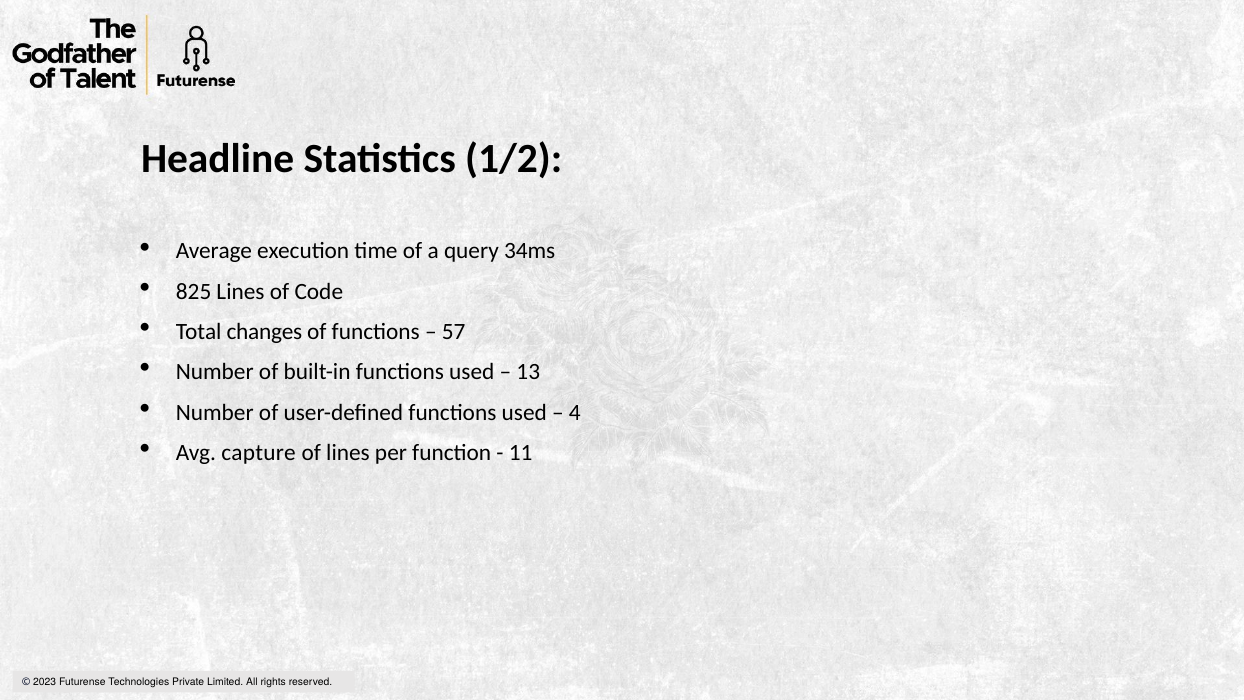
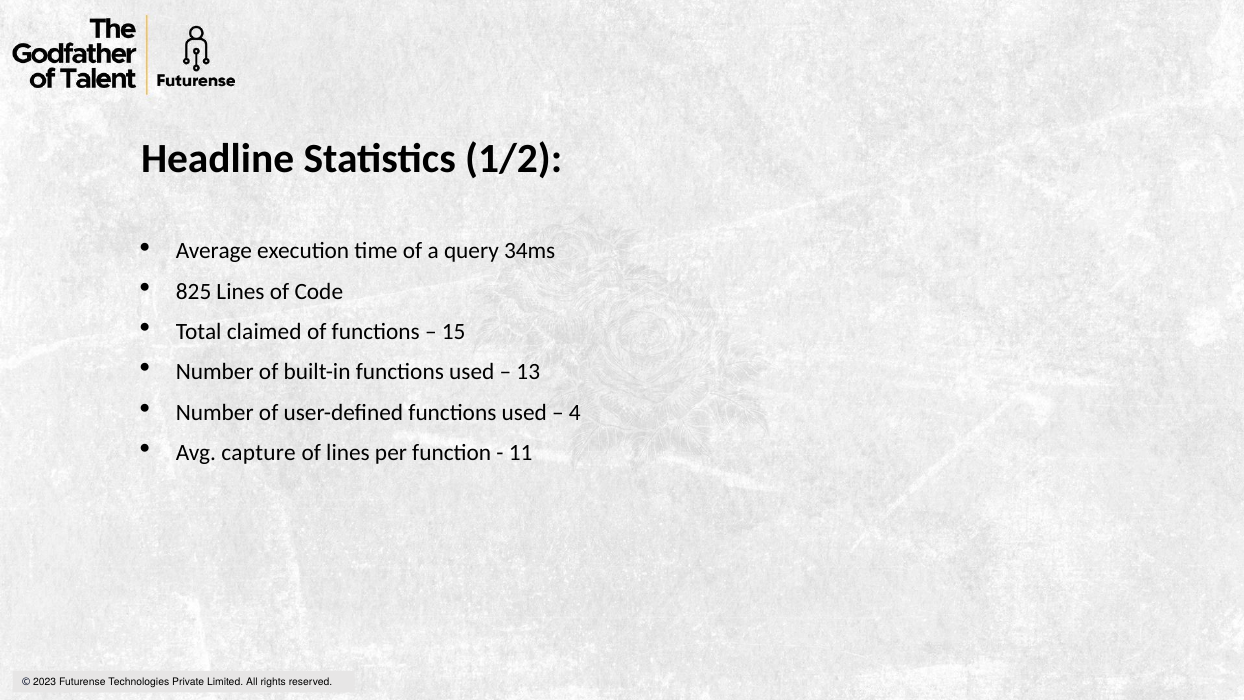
changes: changes -> claimed (264, 332)
57: 57 -> 15 (454, 332)
